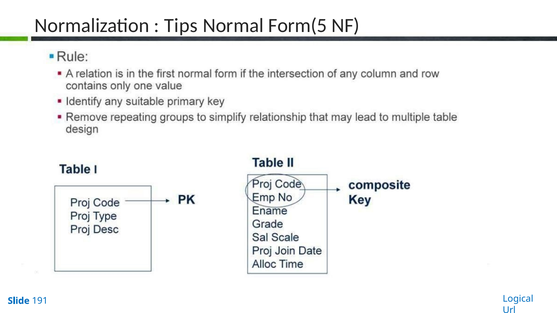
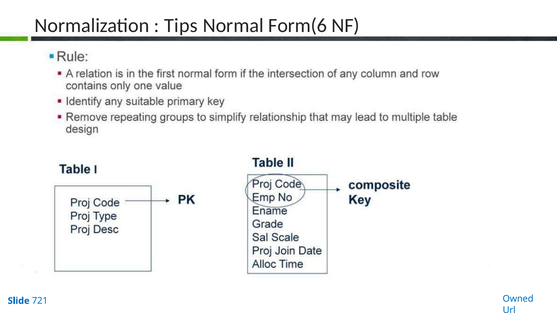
Form(5: Form(5 -> Form(6 (298, 26)
Logical: Logical -> Owned (518, 299)
191: 191 -> 721 (40, 301)
